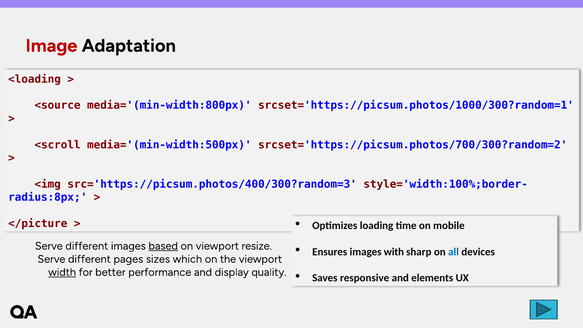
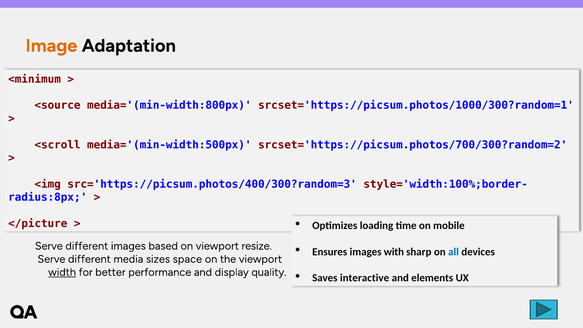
Image colour: red -> orange (51, 46)
<loading: <loading -> <minimum (35, 79)
based underline: present -> none (163, 246)
pages: pages -> media (128, 259)
which: which -> space (187, 259)
responsive: responsive -> interactive (365, 278)
